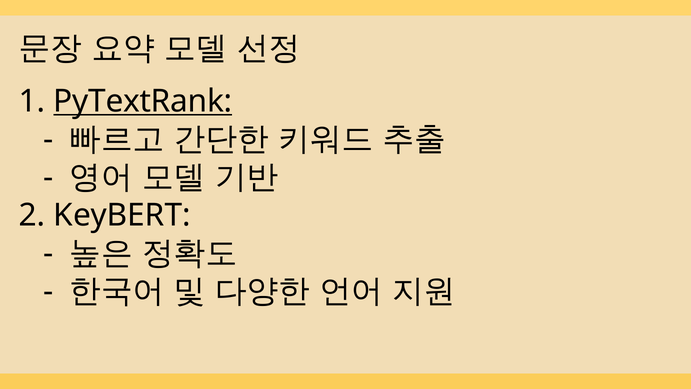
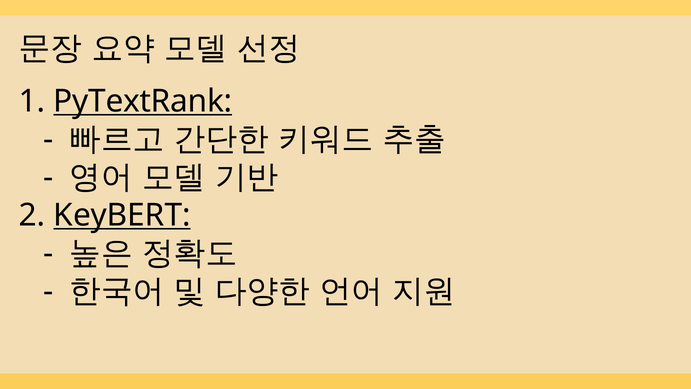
KeyBERT underline: none -> present (122, 215)
